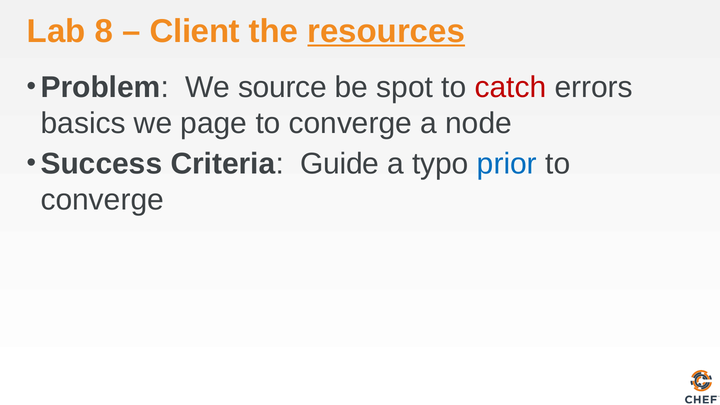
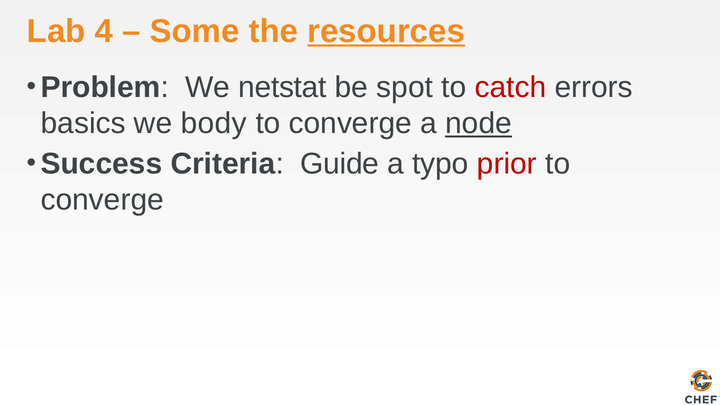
8: 8 -> 4 (104, 31)
Client: Client -> Some (195, 31)
source: source -> netstat (282, 88)
page: page -> body (214, 124)
node underline: none -> present (479, 124)
prior colour: blue -> red (507, 164)
